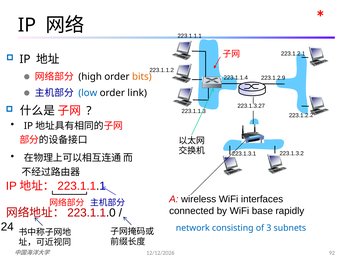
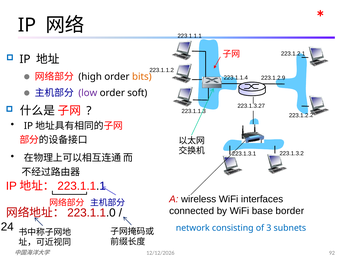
low colour: blue -> purple (88, 93)
link: link -> soft (137, 93)
rapidly: rapidly -> border (290, 210)
